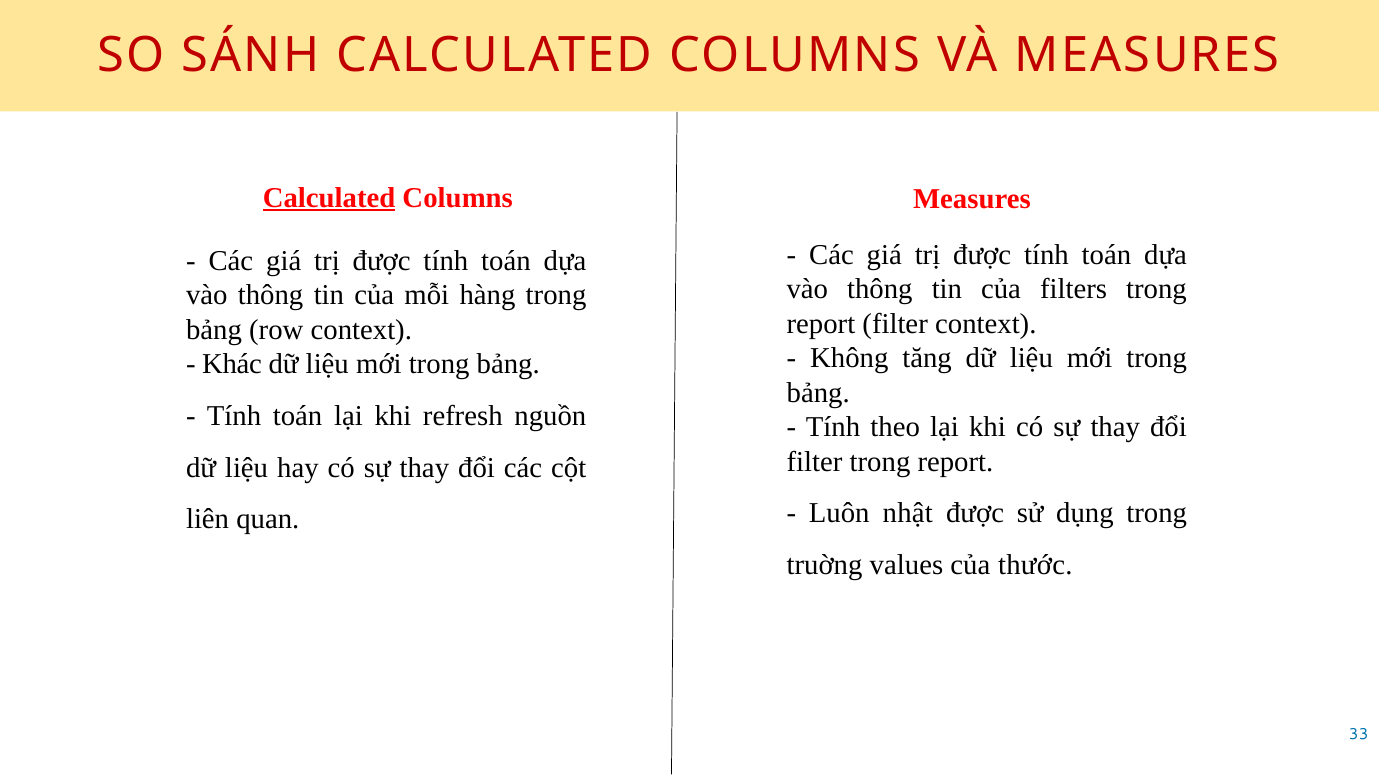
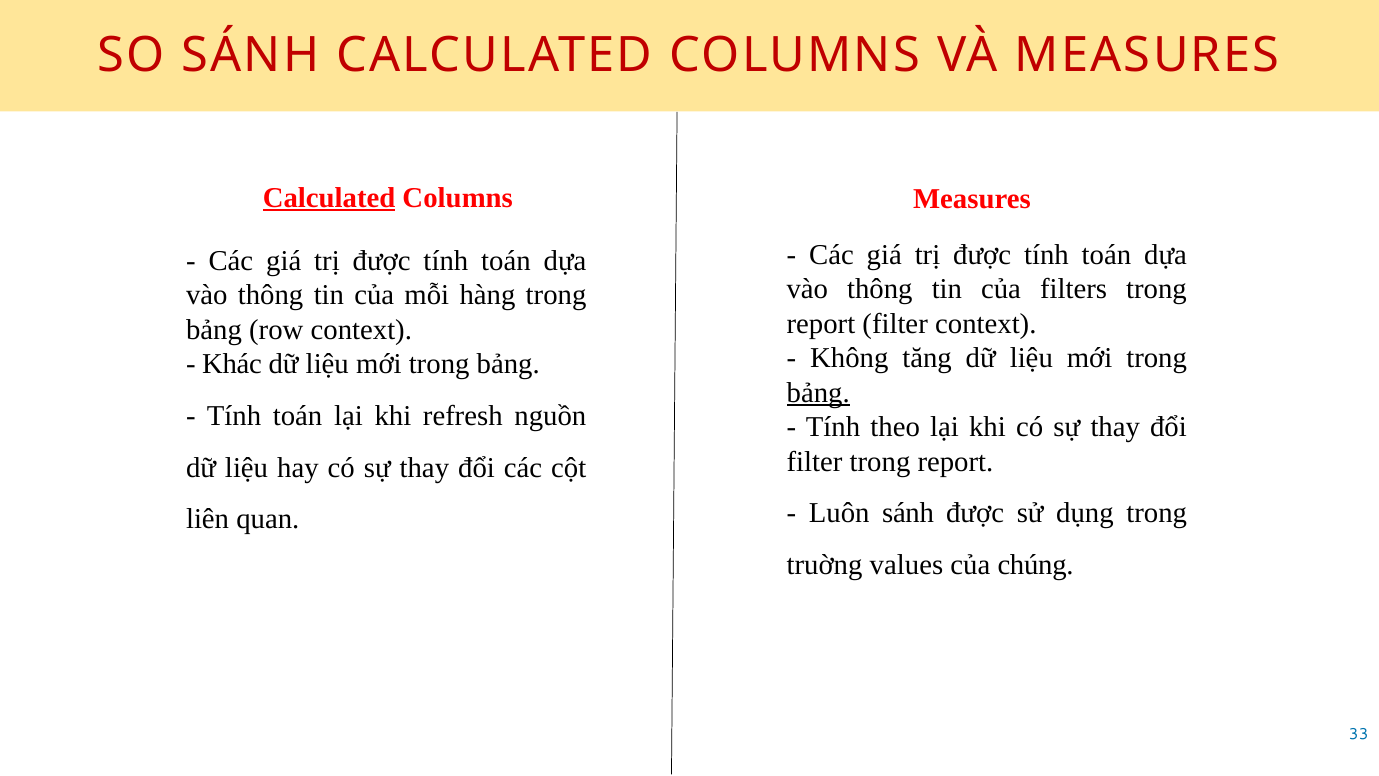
bảng underline: none -> present (818, 392)
Luôn nhật: nhật -> sánh (908, 513)
thước: thước -> chúng (1036, 565)
